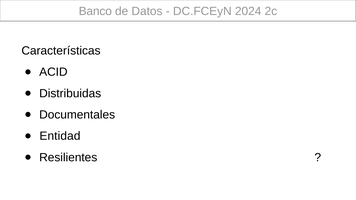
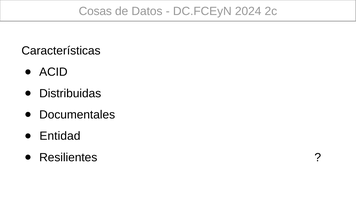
Banco: Banco -> Cosas (95, 11)
